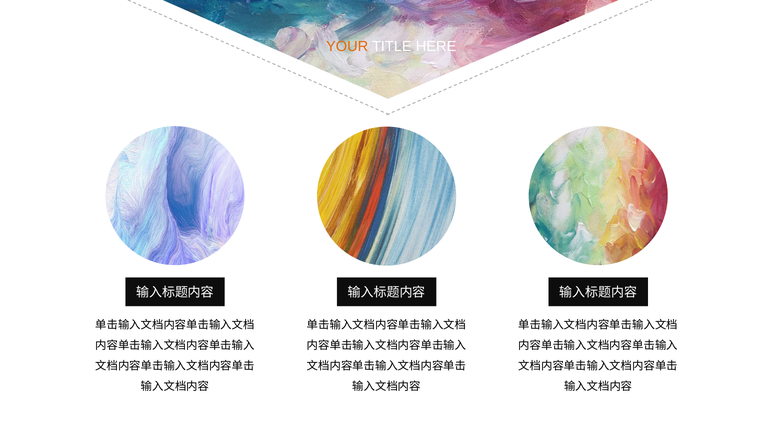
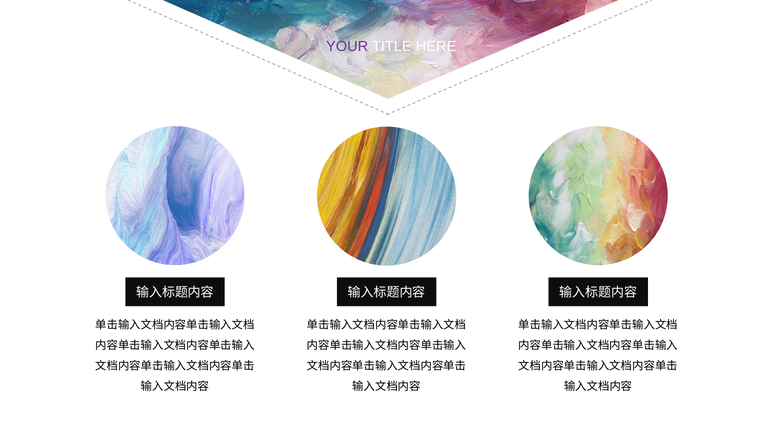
YOUR colour: orange -> purple (347, 46)
